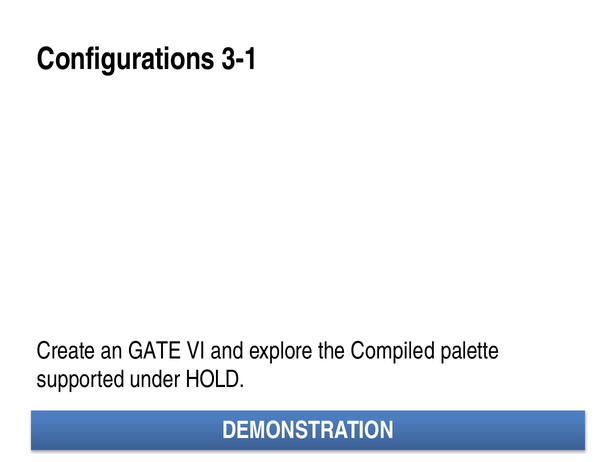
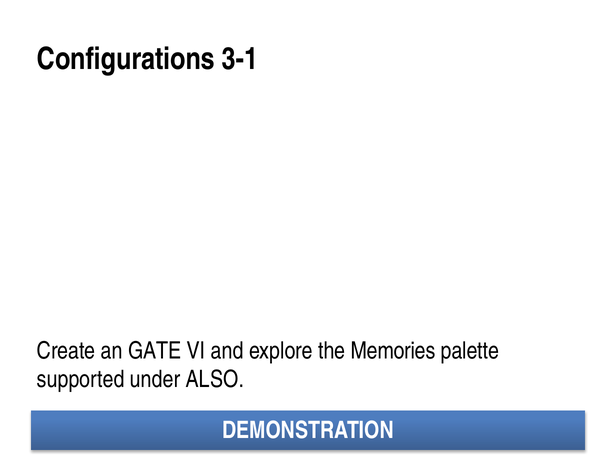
Compiled: Compiled -> Memories (393, 351)
HOLD: HOLD -> ALSO (215, 379)
